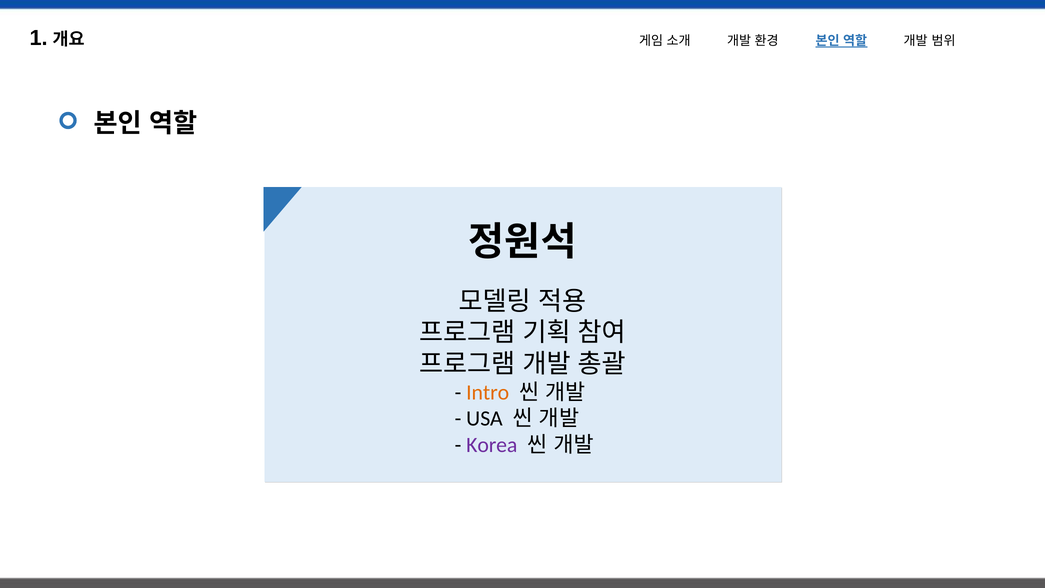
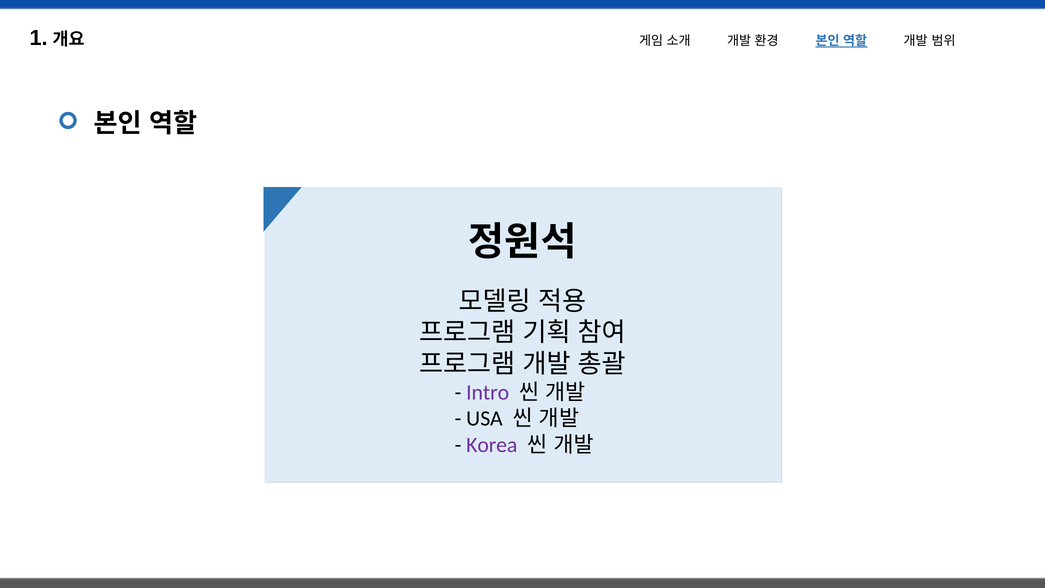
Intro colour: orange -> purple (488, 393)
